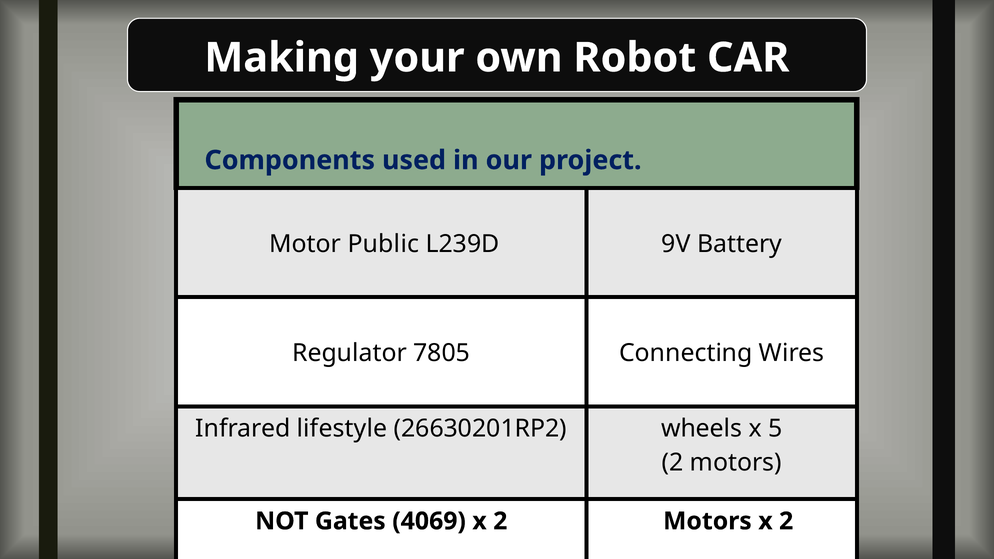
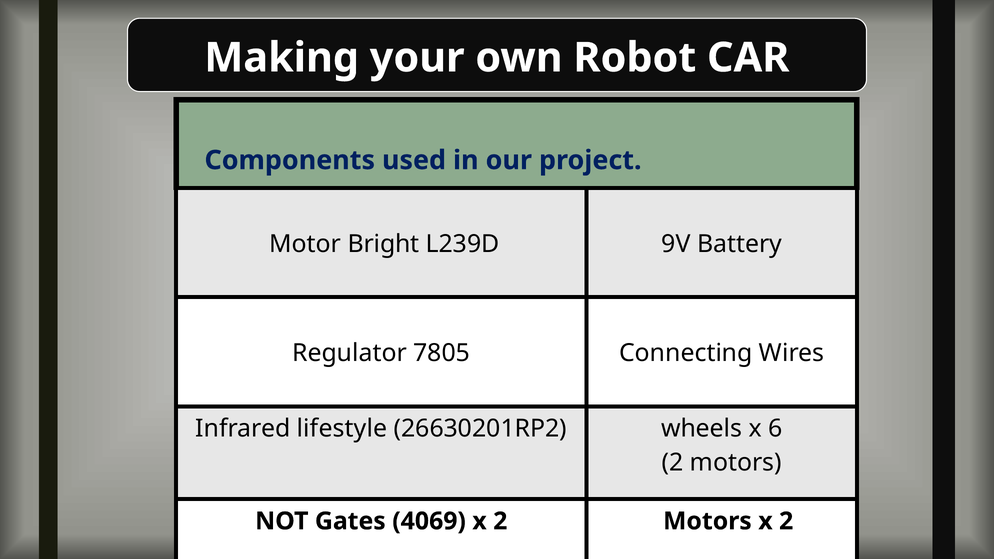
Public: Public -> Bright (384, 244)
5: 5 -> 6 (775, 429)
